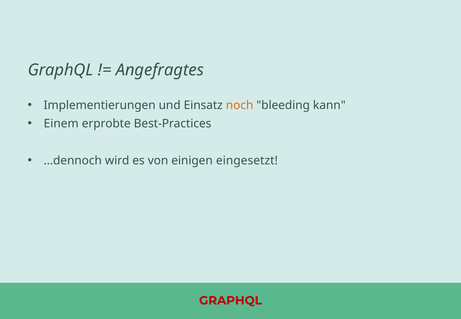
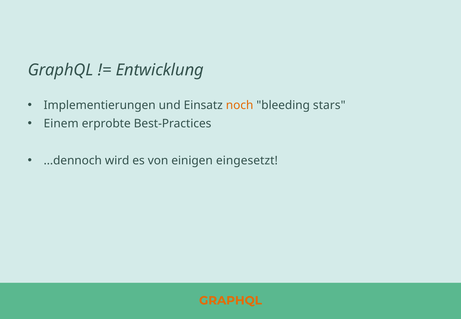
Angefragtes: Angefragtes -> Entwicklung (160, 70)
kann: kann -> stars (329, 105)
GRAPHQL colour: red -> orange (231, 301)
